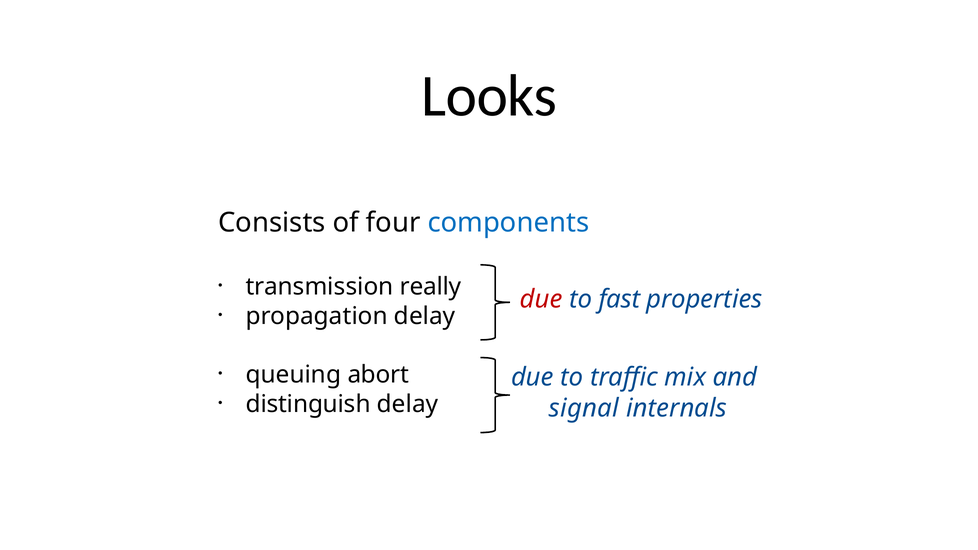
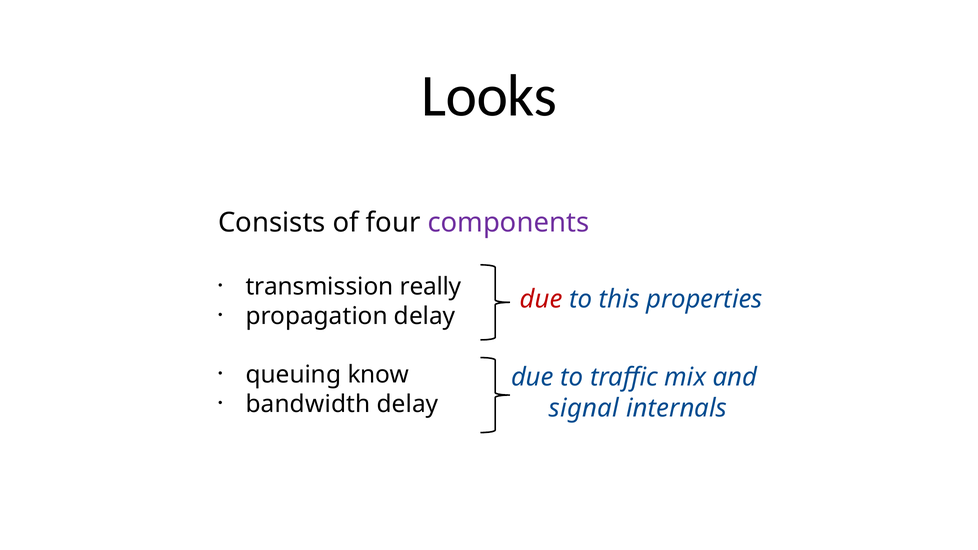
components colour: blue -> purple (508, 223)
fast: fast -> this (619, 299)
abort: abort -> know (378, 375)
distinguish: distinguish -> bandwidth (308, 404)
